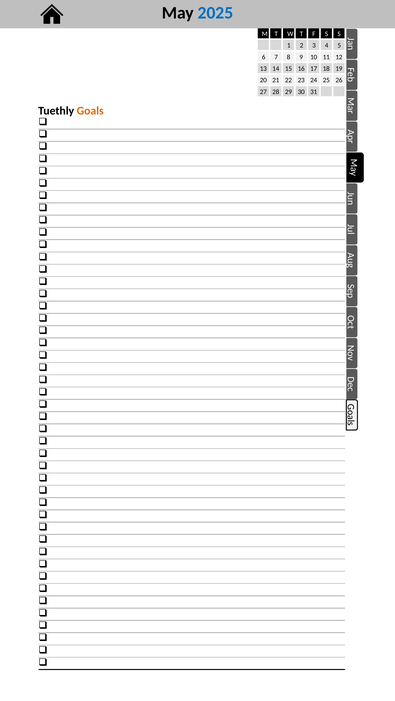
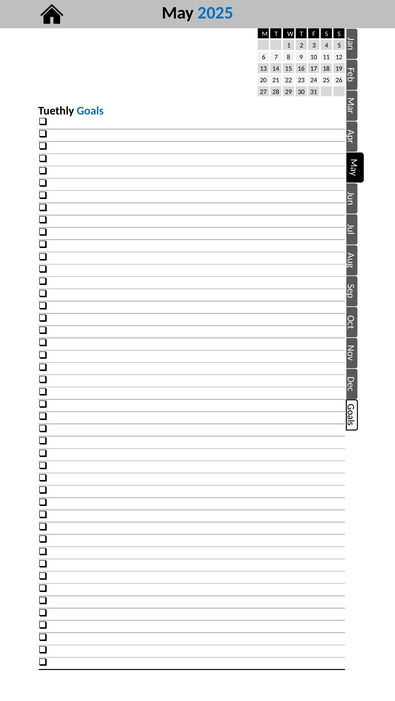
Goals colour: orange -> blue (90, 111)
